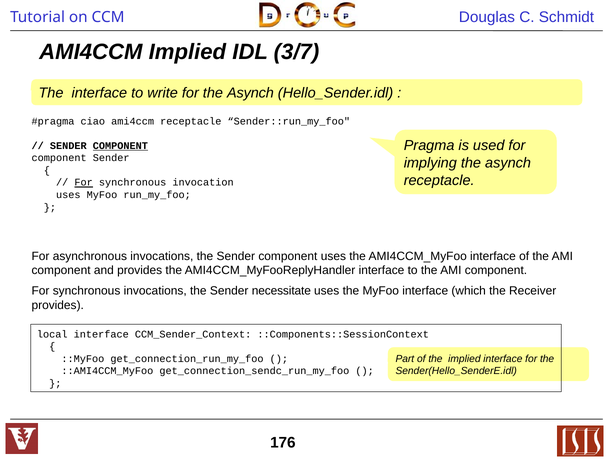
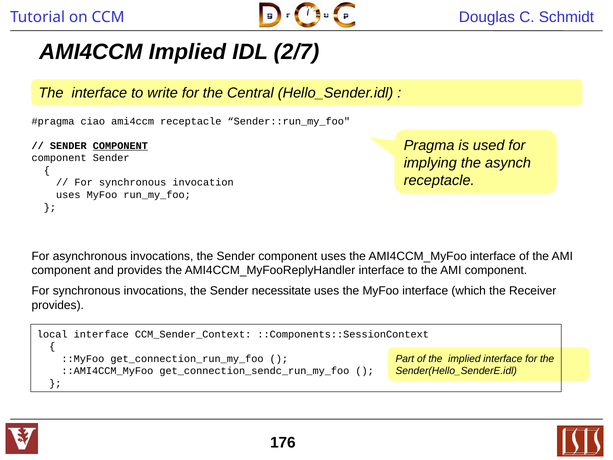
3/7: 3/7 -> 2/7 (296, 52)
for the Asynch: Asynch -> Central (250, 93)
For underline: present -> none (84, 183)
